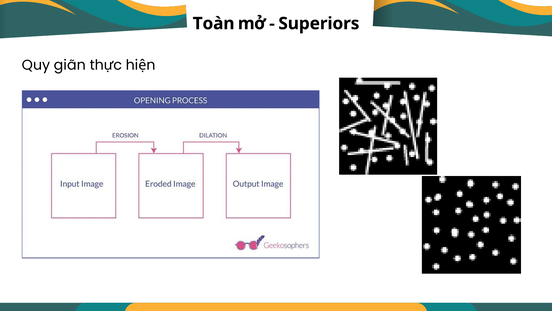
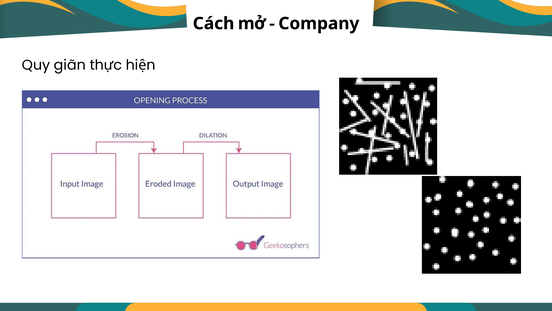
Toàn: Toàn -> Cách (214, 24)
Superiors: Superiors -> Company (319, 24)
